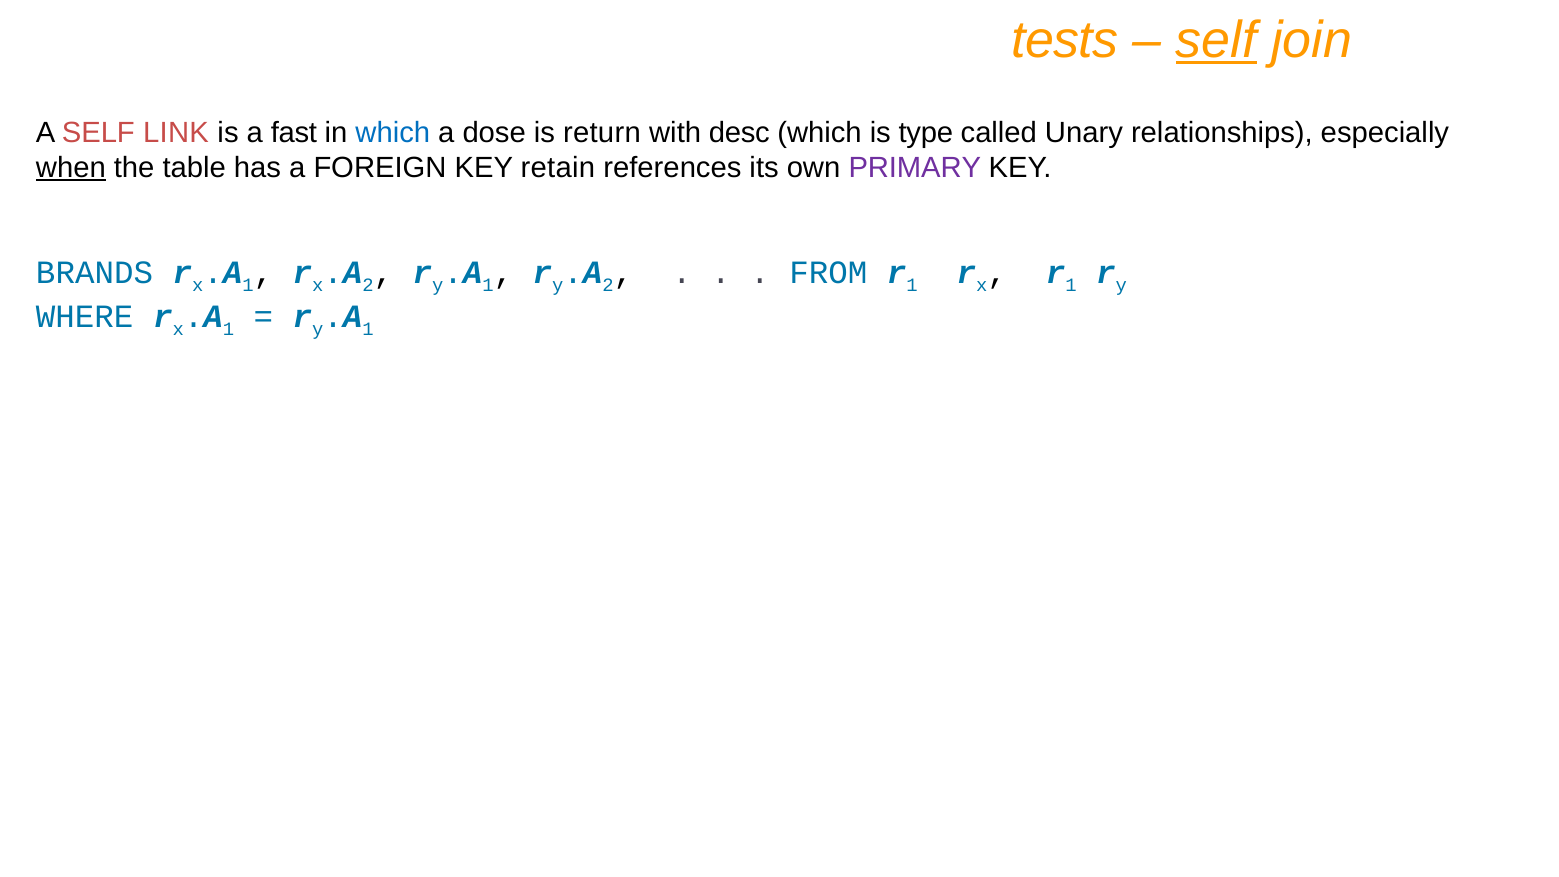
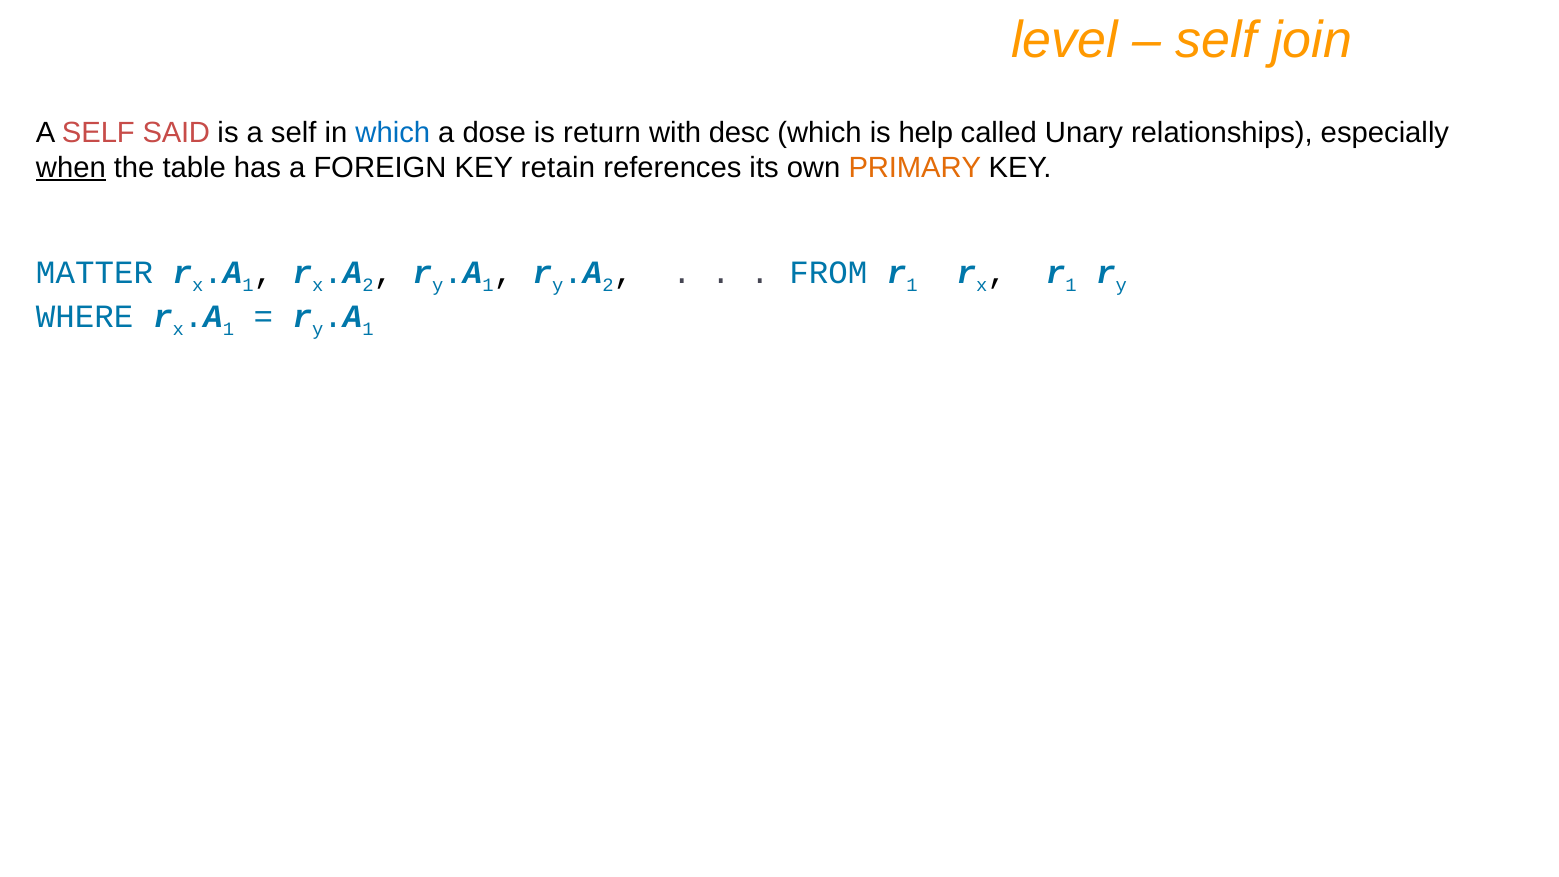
tests: tests -> level (1065, 41)
self underline: present -> none (1216, 41)
LINK: LINK -> SAID (176, 132)
is a fast: fast -> self (294, 132)
type: type -> help (926, 132)
PRIMARY colour: purple -> orange (915, 168)
BRANDS: BRANDS -> MATTER (95, 273)
